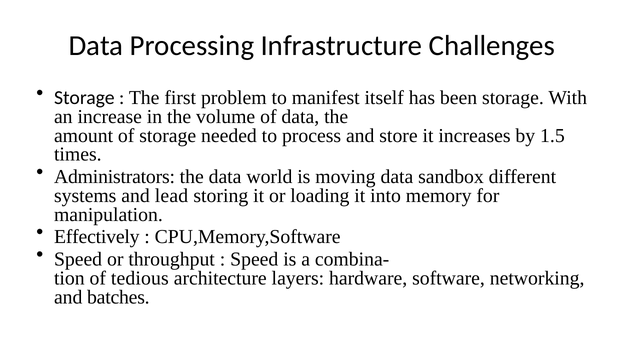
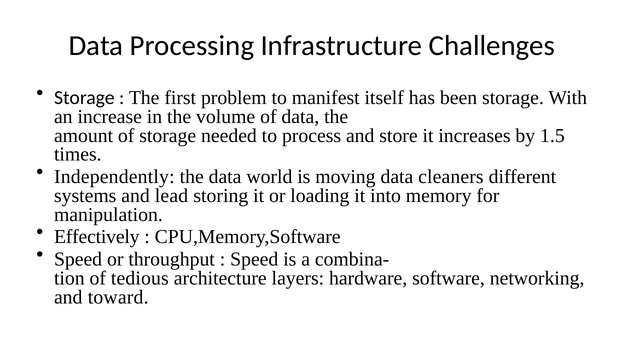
Administrators: Administrators -> Independently (114, 177)
sandbox: sandbox -> cleaners (451, 177)
batches: batches -> toward (118, 297)
